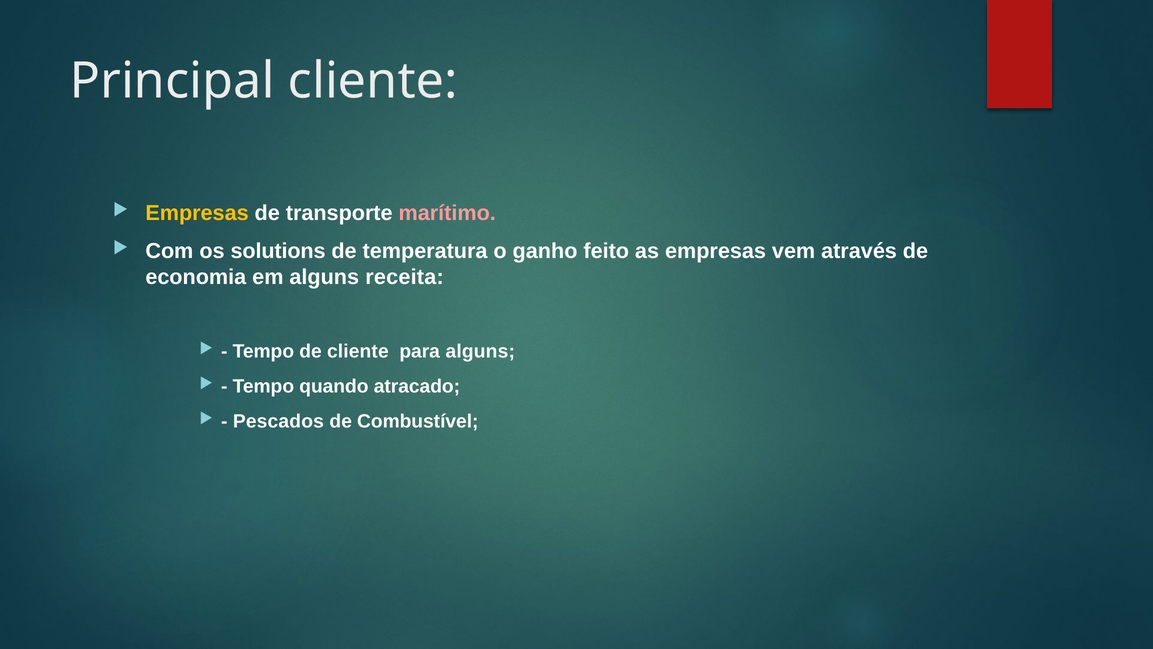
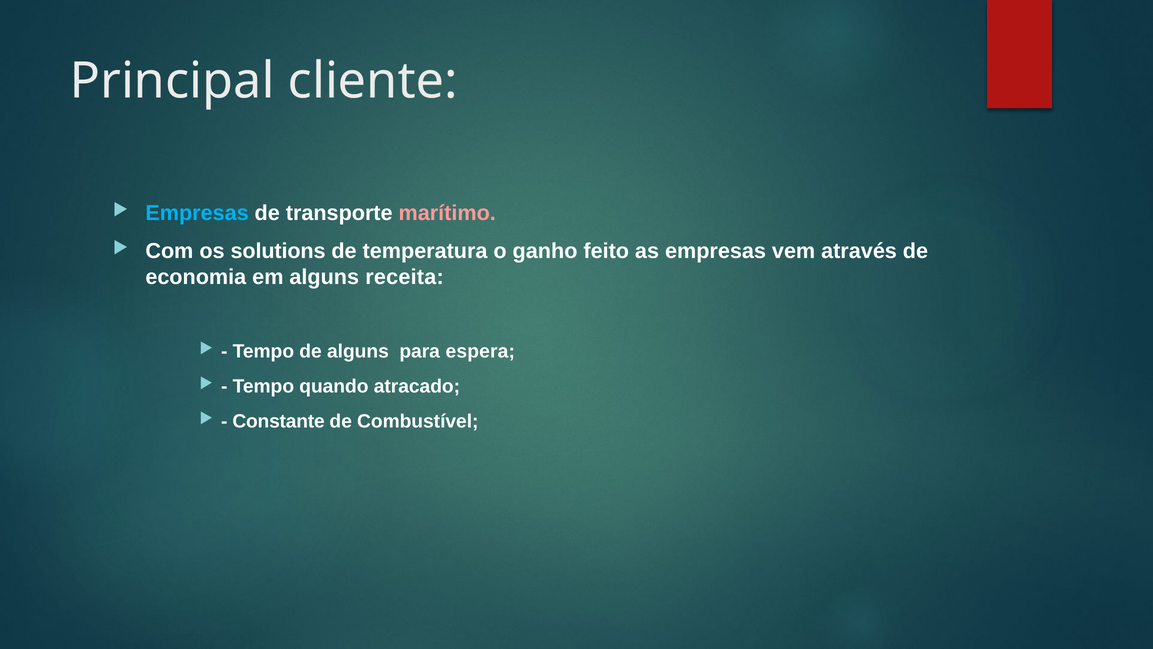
Empresas colour: yellow -> light blue (197, 213)
de cliente: cliente -> alguns (358, 351)
para alguns: alguns -> espera (480, 351)
Pescados: Pescados -> Constante (279, 421)
